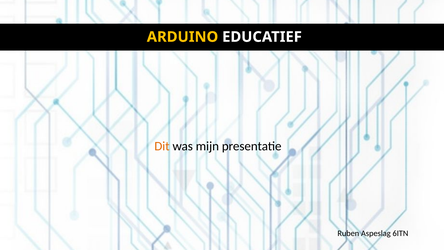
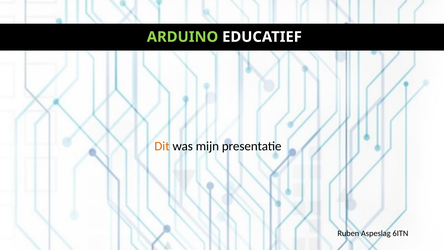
ARDUINO colour: yellow -> light green (183, 37)
